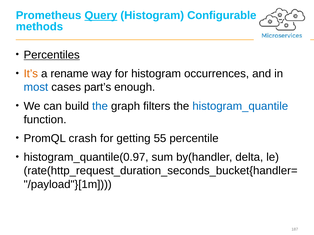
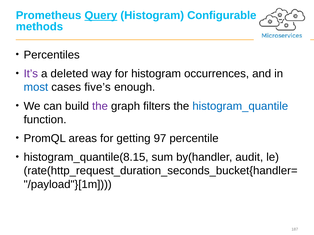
Percentiles underline: present -> none (52, 55)
It’s colour: orange -> purple (31, 74)
rename: rename -> deleted (69, 74)
part’s: part’s -> five’s (98, 87)
the colour: blue -> purple (100, 106)
crash: crash -> areas (83, 139)
55: 55 -> 97 (160, 139)
histogram_quantile(0.97: histogram_quantile(0.97 -> histogram_quantile(8.15 (86, 158)
delta: delta -> audit (249, 158)
